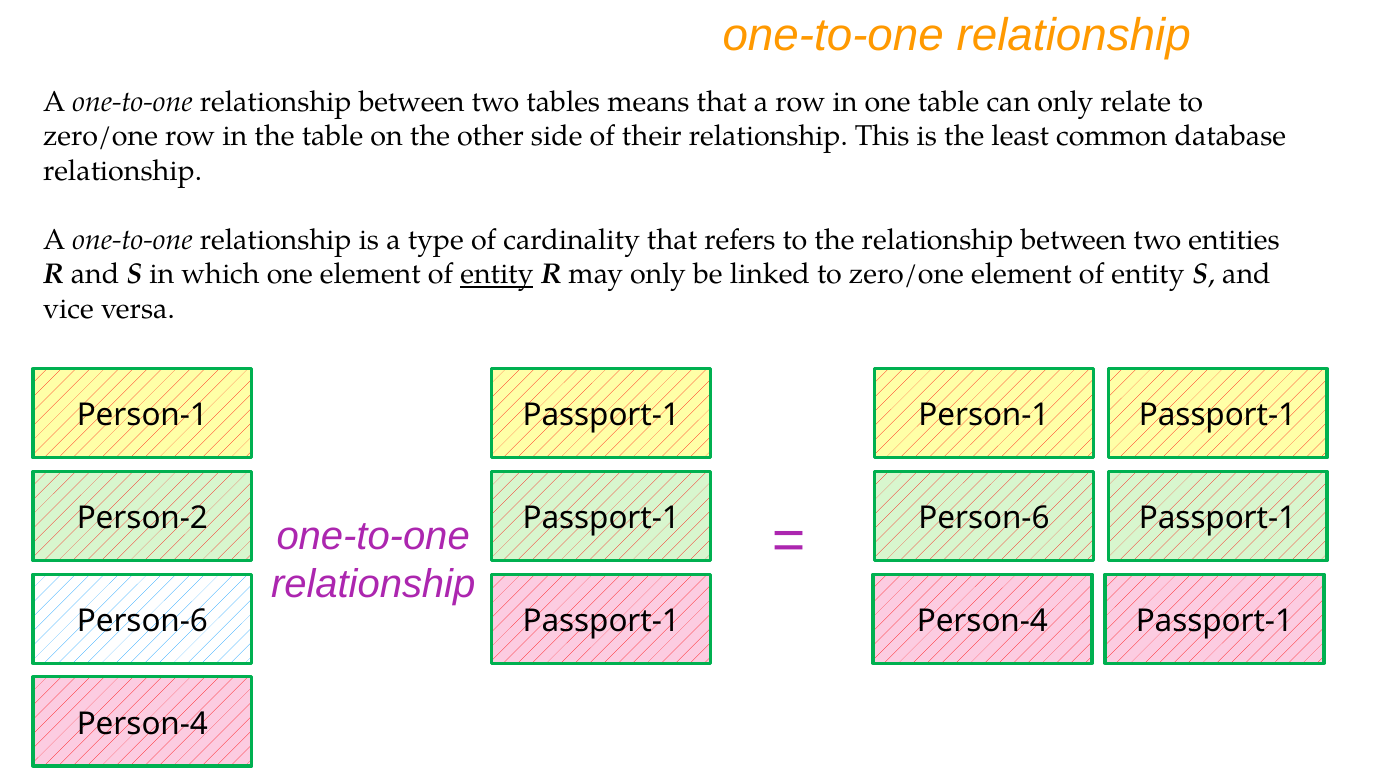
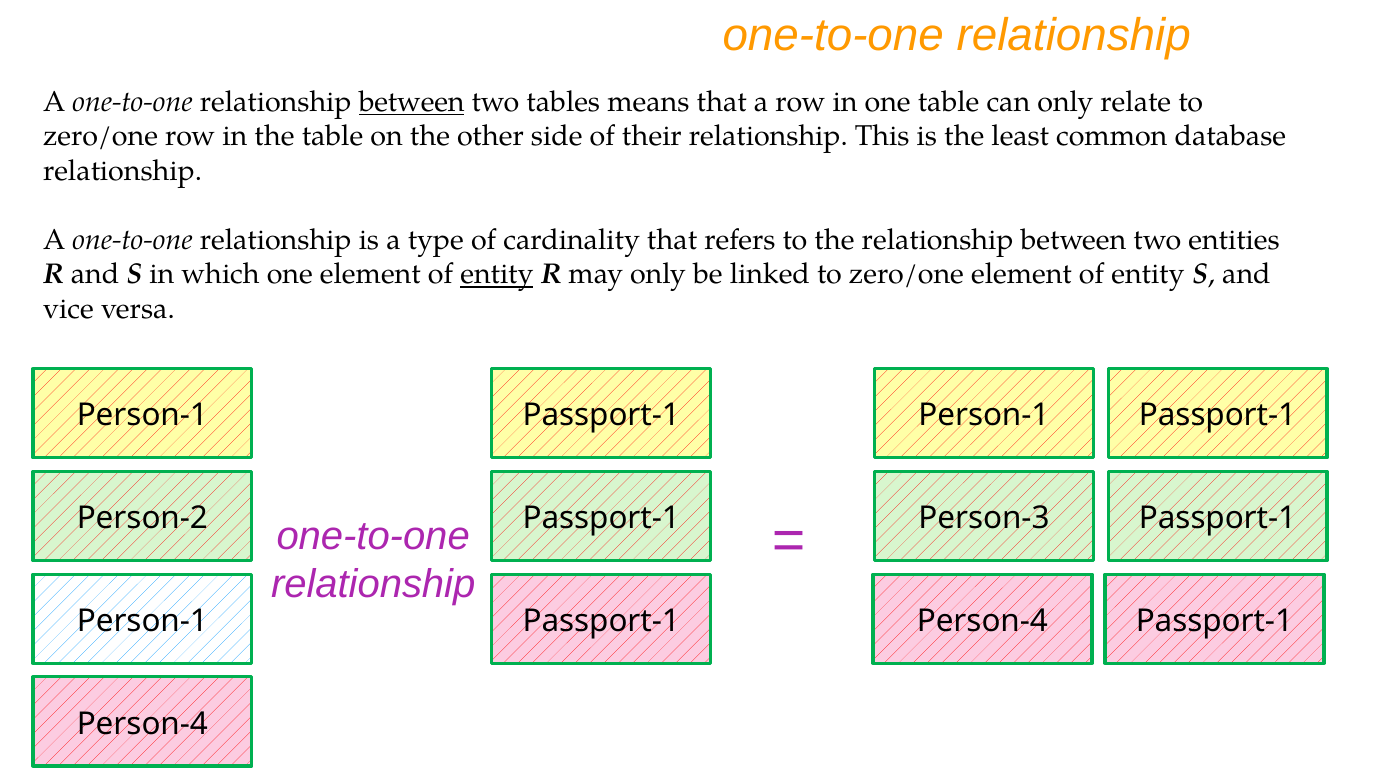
between underline: none -> present (412, 102)
Person-2 Passport-1 Person-6: Person-6 -> Person-3 (984, 518)
Person-6: Person-6 -> Person-1 (142, 621)
